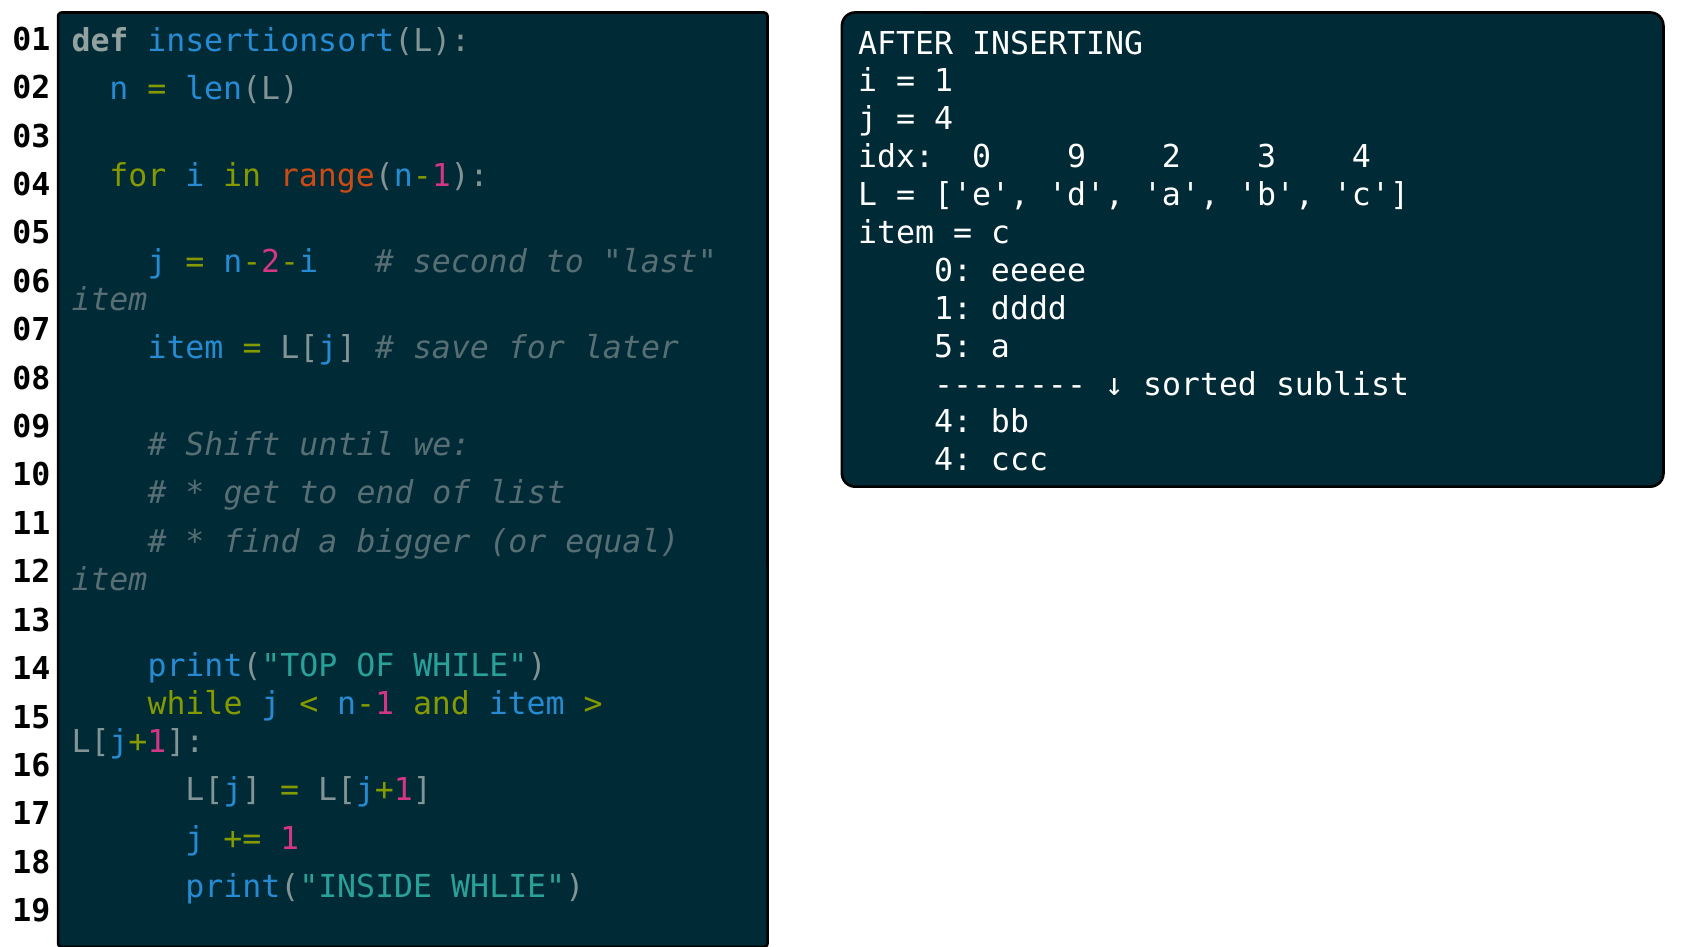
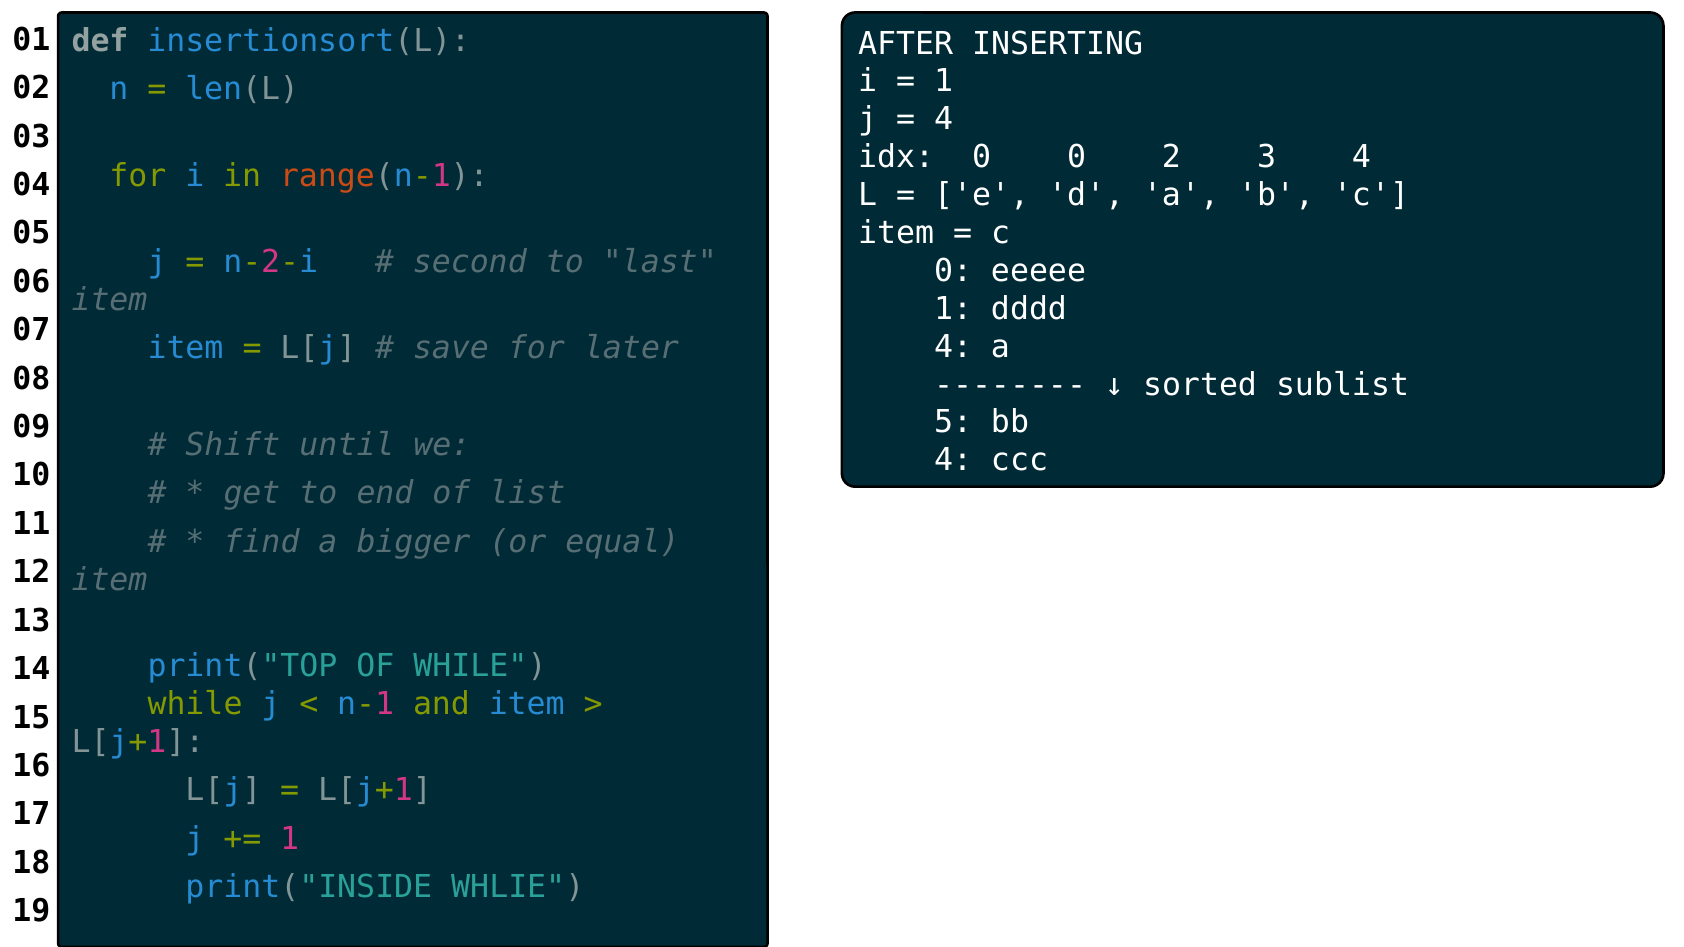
0 9: 9 -> 0 (1077, 157)
5: 5 -> 4 (953, 347)
4: 4 -> 5 (953, 423)
